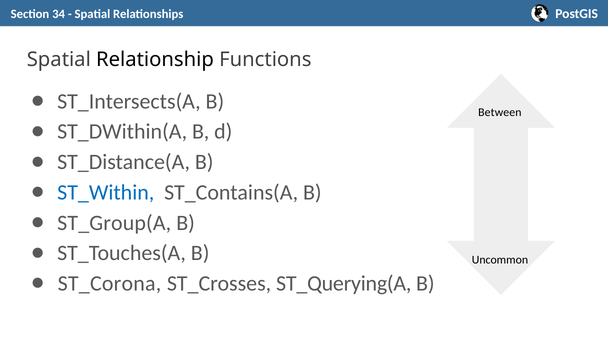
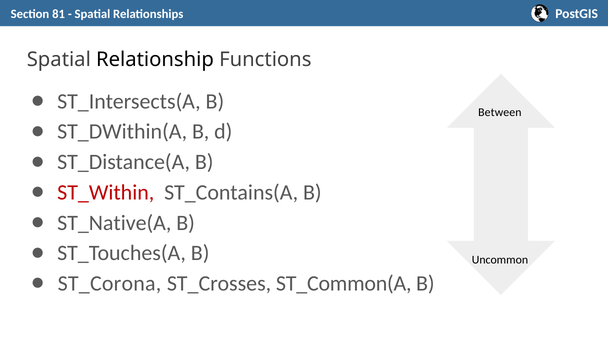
34: 34 -> 81 (59, 14)
ST_Within colour: blue -> red (106, 192)
ST_Group(A: ST_Group(A -> ST_Native(A (114, 223)
ST_Querying(A: ST_Querying(A -> ST_Common(A (344, 284)
